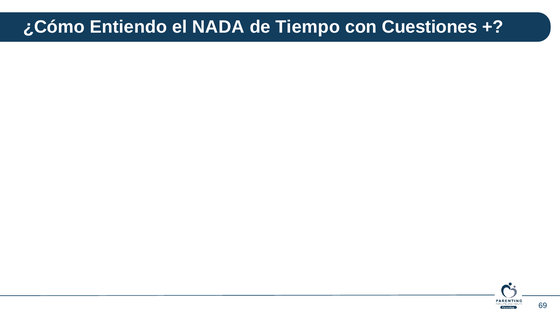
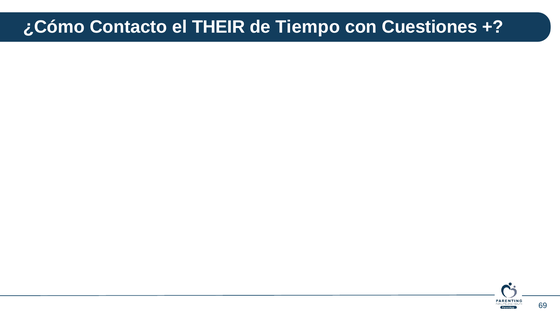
Entiendo: Entiendo -> Contacto (128, 27)
NADA: NADA -> THEIR (218, 27)
